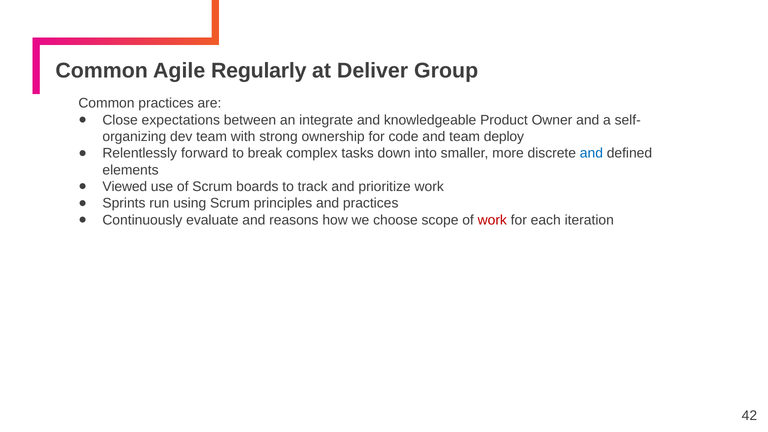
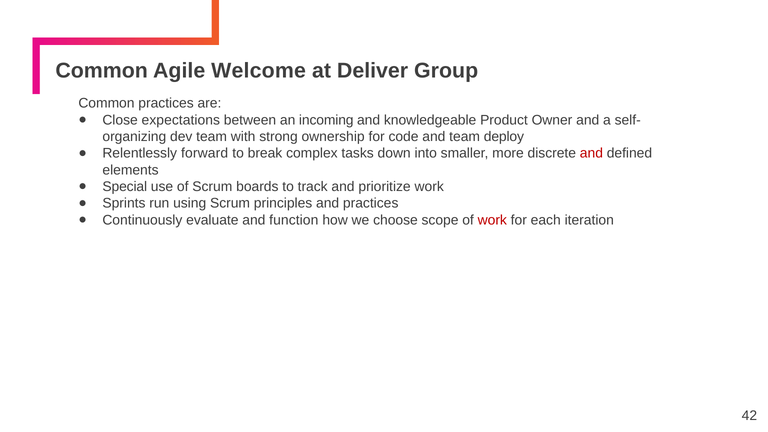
Regularly: Regularly -> Welcome (259, 71)
integrate: integrate -> incoming (326, 120)
and colour: blue -> red (591, 153)
Viewed: Viewed -> Special (125, 187)
reasons: reasons -> function (294, 220)
